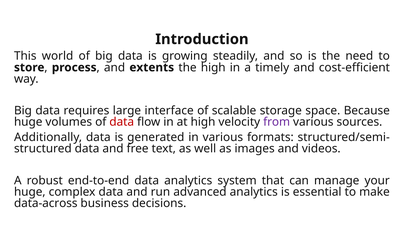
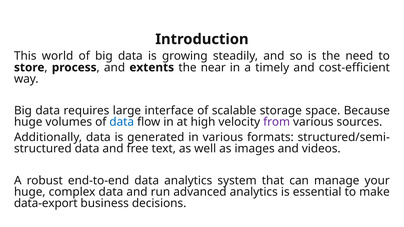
the high: high -> near (213, 68)
data colour: red -> blue (122, 122)
data-across: data-across -> data-export (46, 204)
